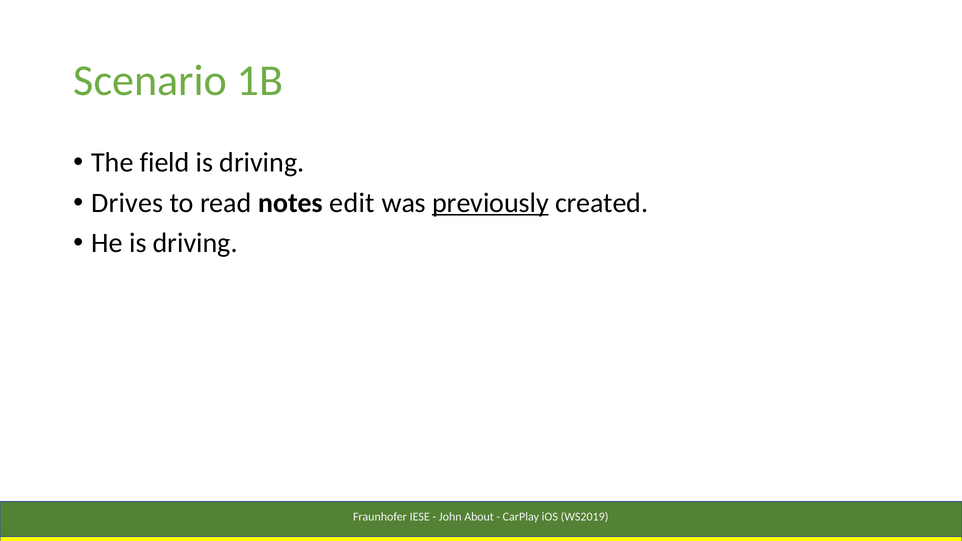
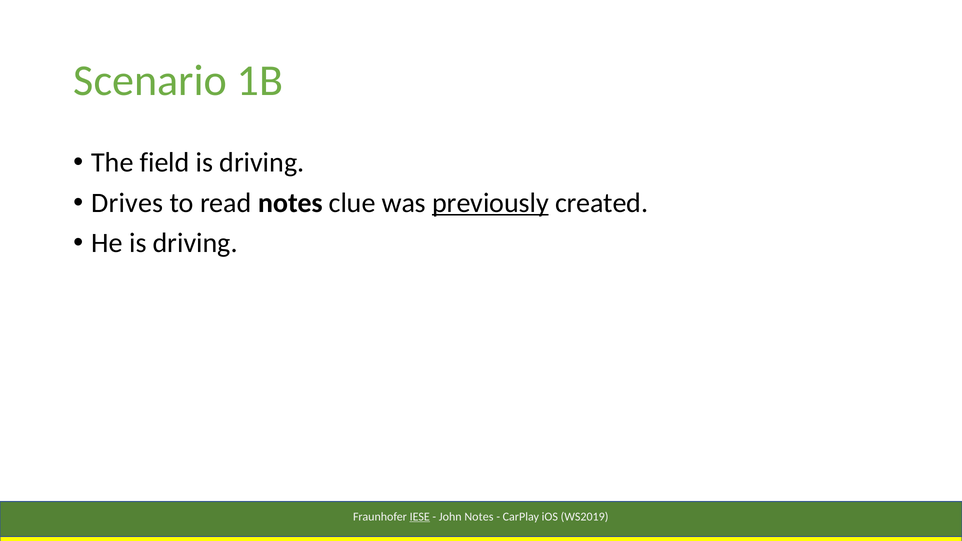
edit: edit -> clue (352, 203)
IESE underline: none -> present (420, 517)
John About: About -> Notes (479, 517)
